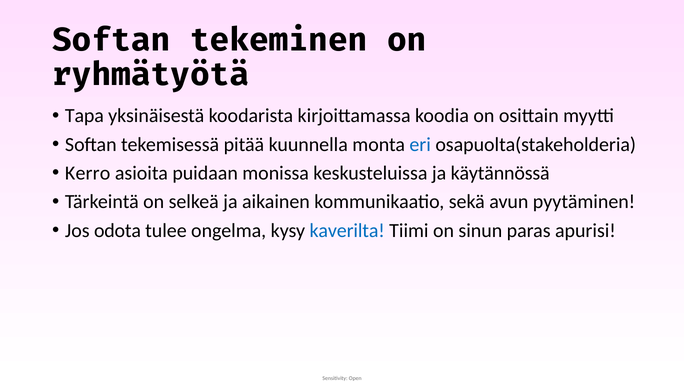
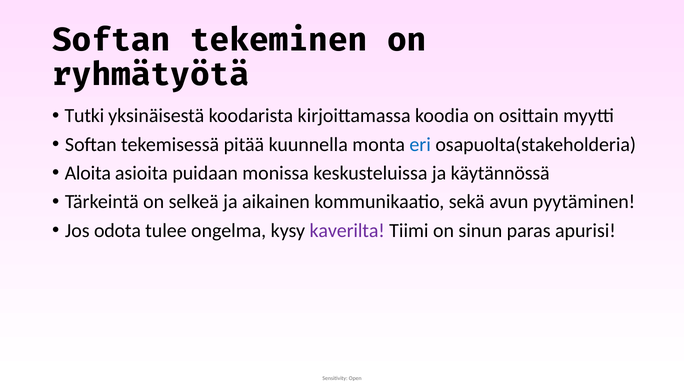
Tapa: Tapa -> Tutki (84, 116)
Kerro: Kerro -> Aloita (88, 173)
kaverilta colour: blue -> purple (347, 230)
